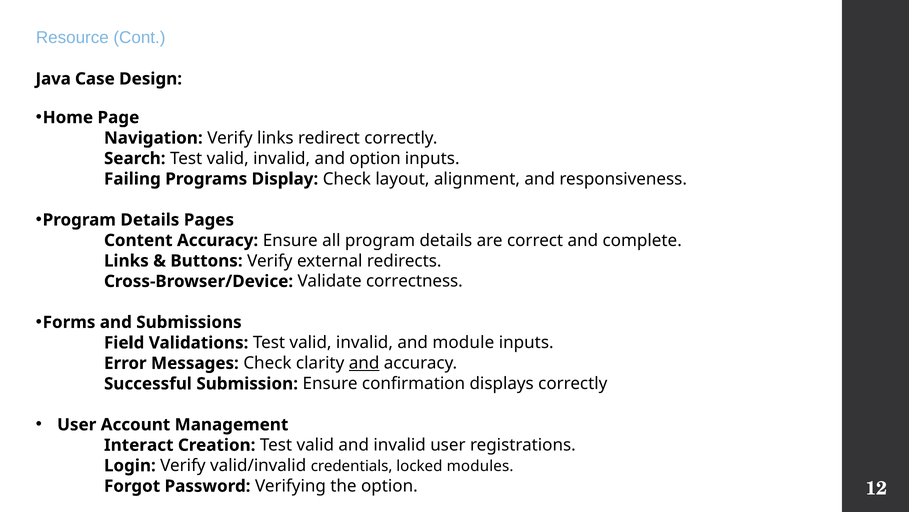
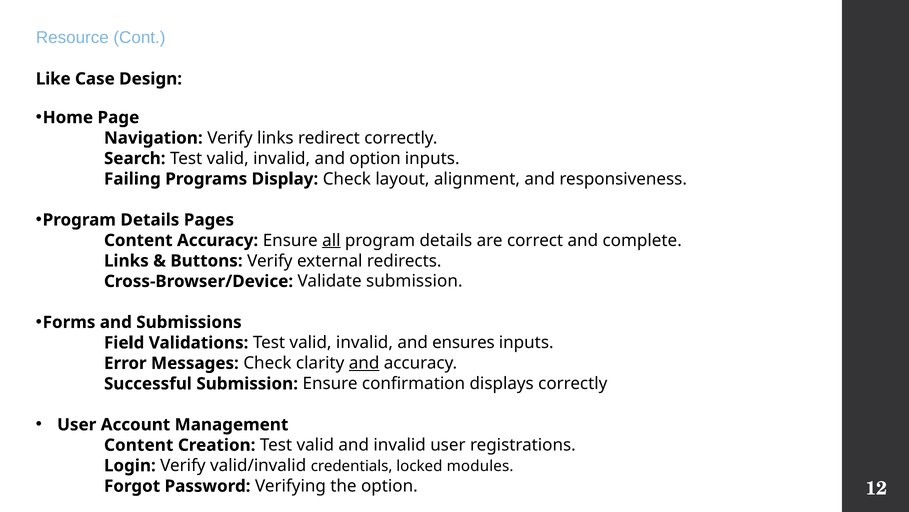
Java: Java -> Like (53, 79)
all underline: none -> present (331, 240)
Validate correctness: correctness -> submission (414, 281)
module: module -> ensures (463, 342)
Interact: Interact -> Content (139, 445)
